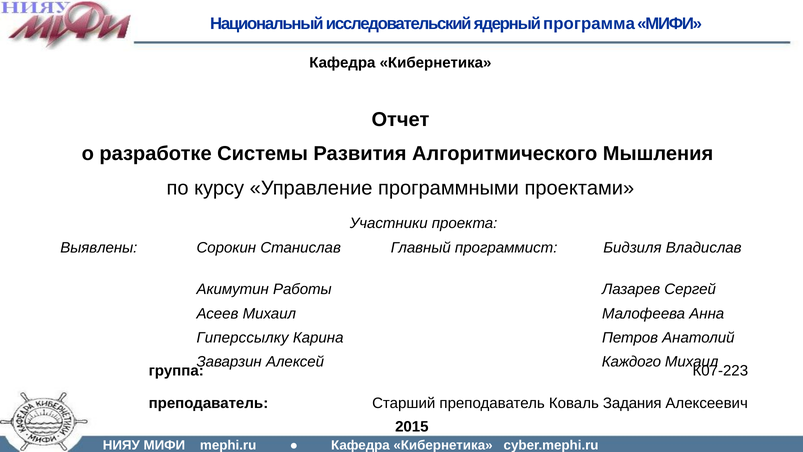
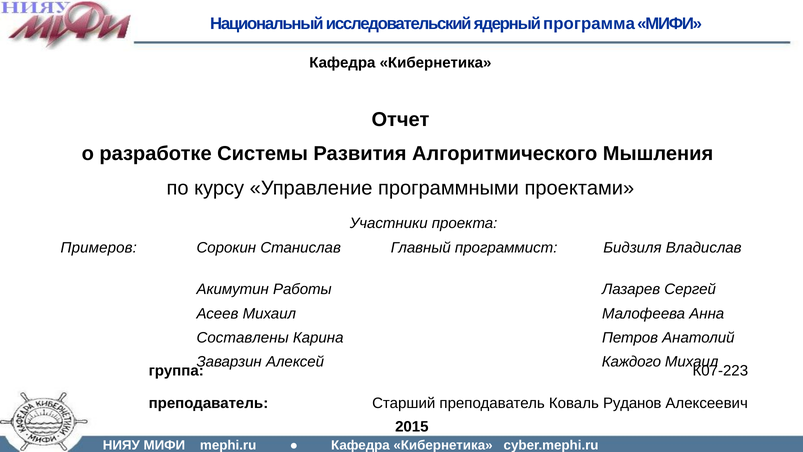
Выявлены: Выявлены -> Примеров (99, 247)
Гиперссылку: Гиперссылку -> Составлены (243, 338)
Задания: Задания -> Руданов (632, 403)
